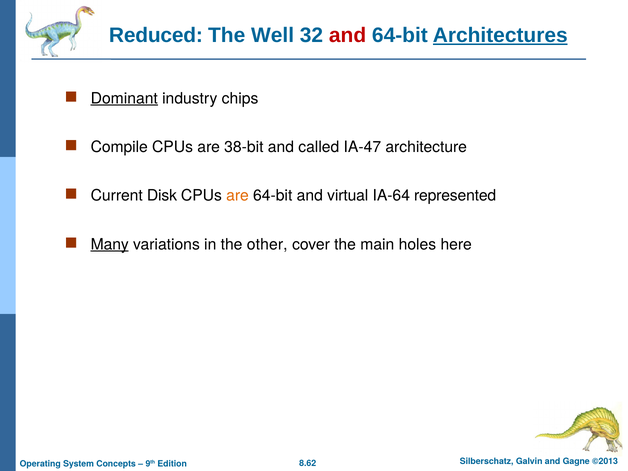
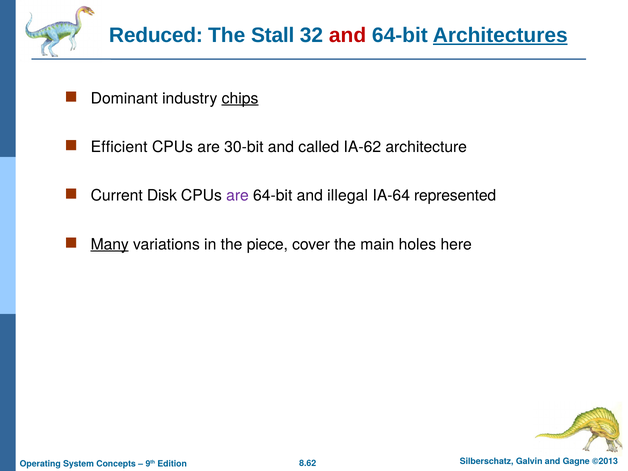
Well: Well -> Stall (273, 35)
Dominant underline: present -> none (124, 98)
chips underline: none -> present (240, 98)
Compile: Compile -> Efficient (119, 147)
38-bit: 38-bit -> 30-bit (244, 147)
IA-47: IA-47 -> IA-62 (362, 147)
are colour: orange -> purple (238, 196)
virtual: virtual -> illegal (348, 196)
other: other -> piece (267, 244)
